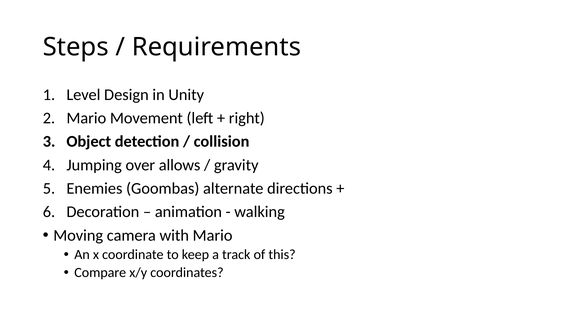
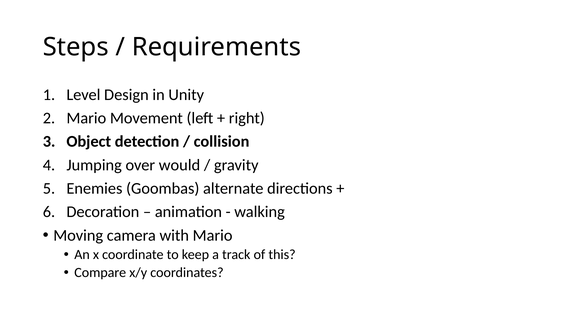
allows: allows -> would (180, 165)
